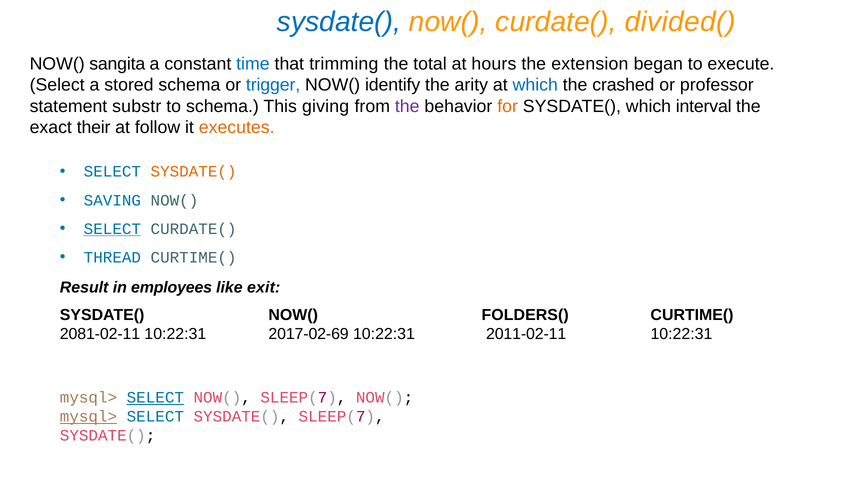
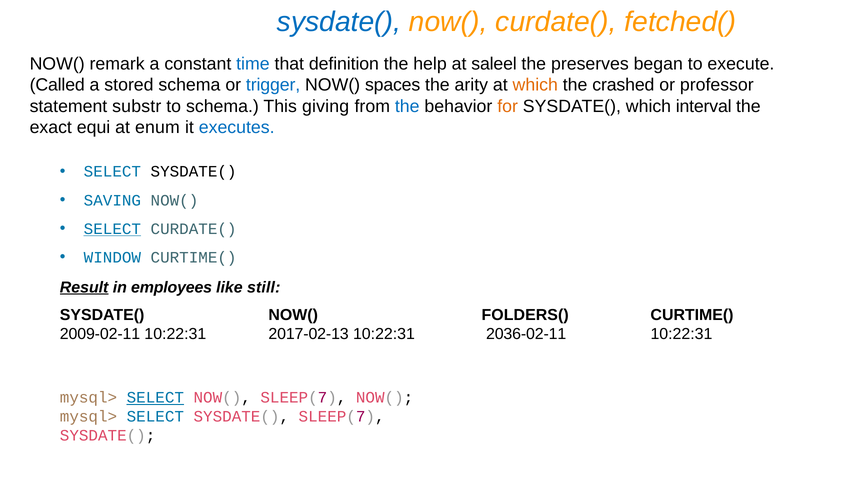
divided(: divided( -> fetched( (680, 22)
sangita: sangita -> remark (117, 64)
trimming: trimming -> definition (344, 64)
total: total -> help (430, 64)
hours: hours -> saleel (494, 64)
extension: extension -> preserves (590, 64)
Select: Select -> Called (57, 85)
identify: identify -> spaces (393, 85)
which colour: blue -> orange (535, 85)
the colour: purple -> blue (407, 106)
their: their -> equi (94, 128)
follow: follow -> enum (157, 128)
executes colour: orange -> blue (237, 128)
SYSDATE( colour: orange -> black (194, 172)
THREAD: THREAD -> WINDOW (112, 258)
Result underline: none -> present (84, 288)
exit: exit -> still (264, 288)
2081-02-11: 2081-02-11 -> 2009-02-11 (100, 334)
2017-02-69: 2017-02-69 -> 2017-02-13 (309, 334)
2011-02-11: 2011-02-11 -> 2036-02-11 (526, 334)
mysql> underline: present -> none (88, 417)
